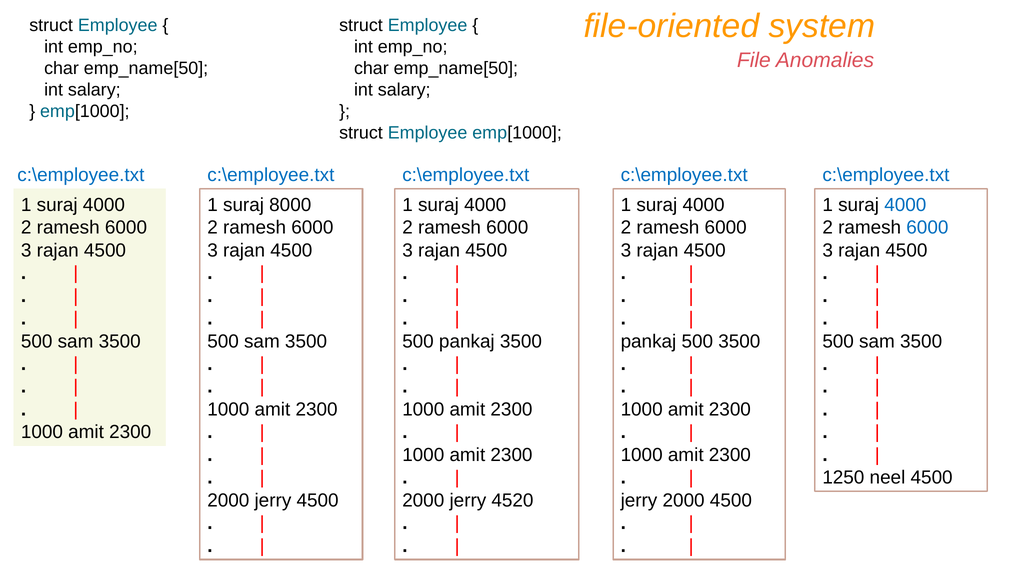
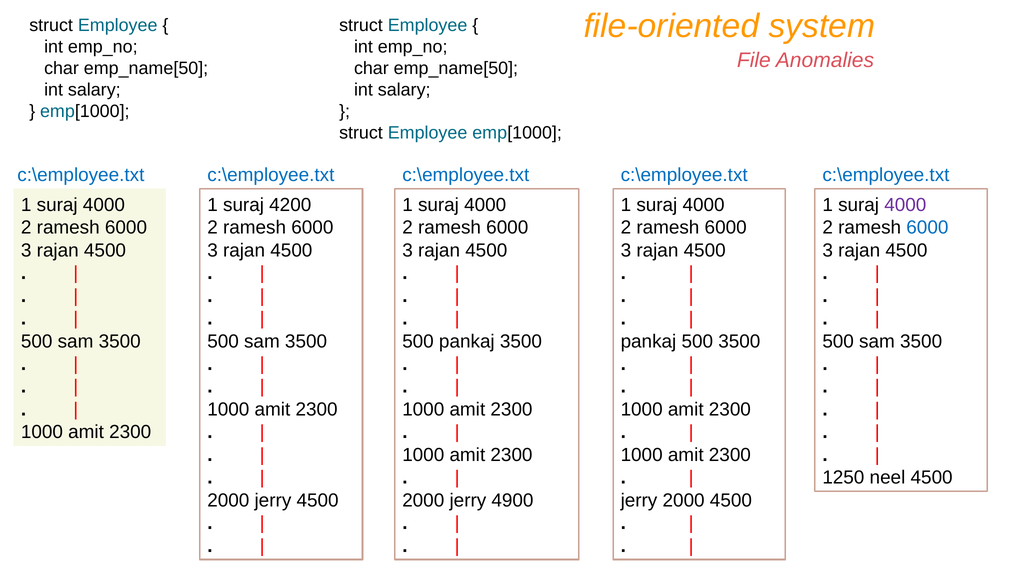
8000: 8000 -> 4200 (290, 205)
4000 colour: blue -> purple (905, 205)
4520: 4520 -> 4900 (512, 500)
